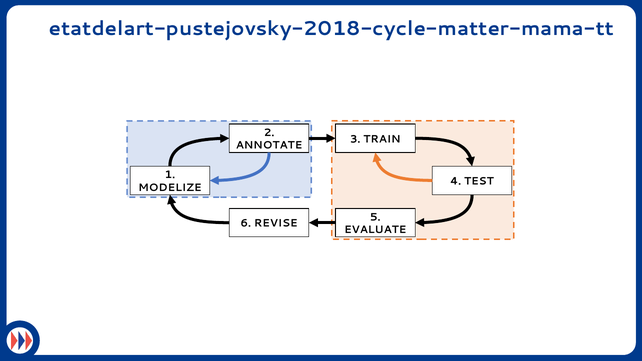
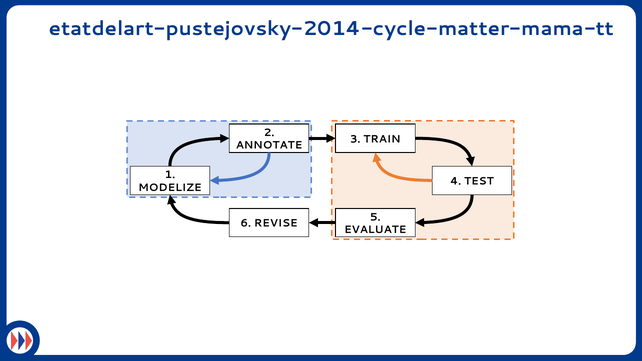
etatdelart-pustejovsky-2018-cycle-matter-mama-tt: etatdelart-pustejovsky-2018-cycle-matter-mama-tt -> etatdelart-pustejovsky-2014-cycle-matter-mama-tt (331, 29)
